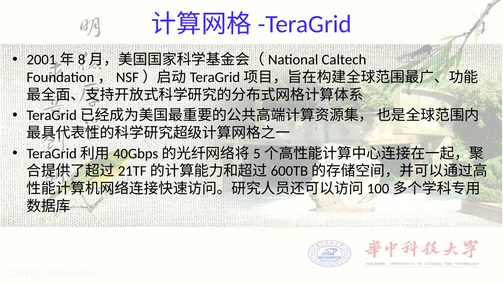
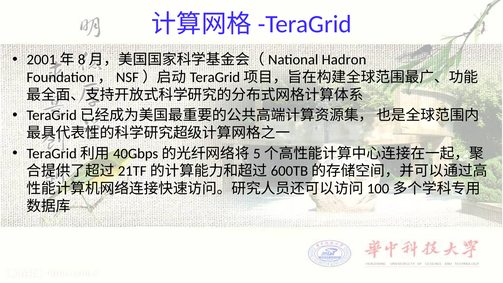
Caltech: Caltech -> Hadron (344, 60)
